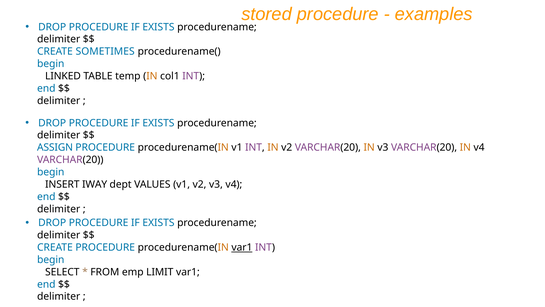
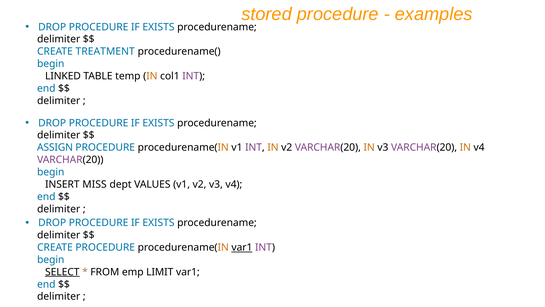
SOMETIMES: SOMETIMES -> TREATMENT (105, 51)
IWAY: IWAY -> MISS (95, 184)
SELECT underline: none -> present (62, 272)
